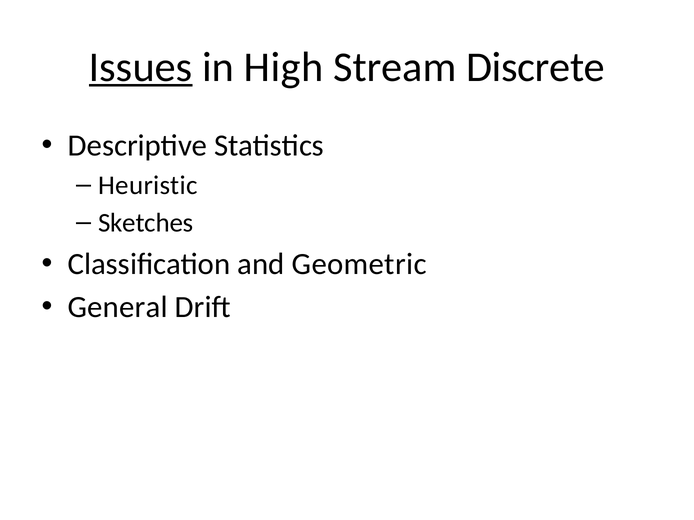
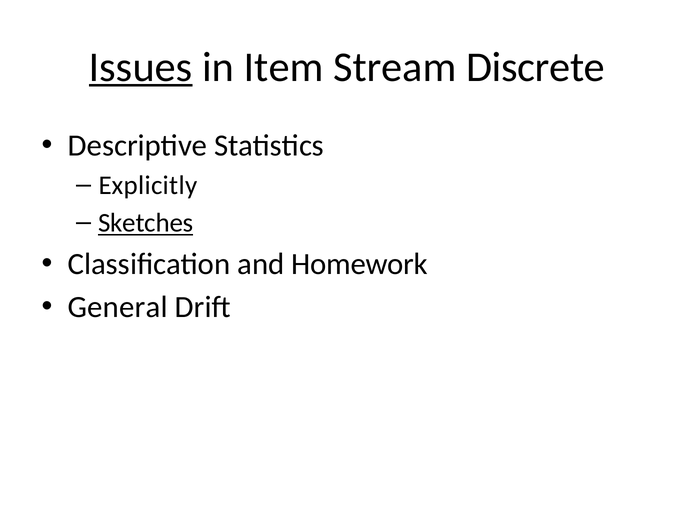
High: High -> Item (284, 67)
Heuristic: Heuristic -> Explicitly (148, 185)
Sketches underline: none -> present (146, 223)
Geometric: Geometric -> Homework (360, 264)
